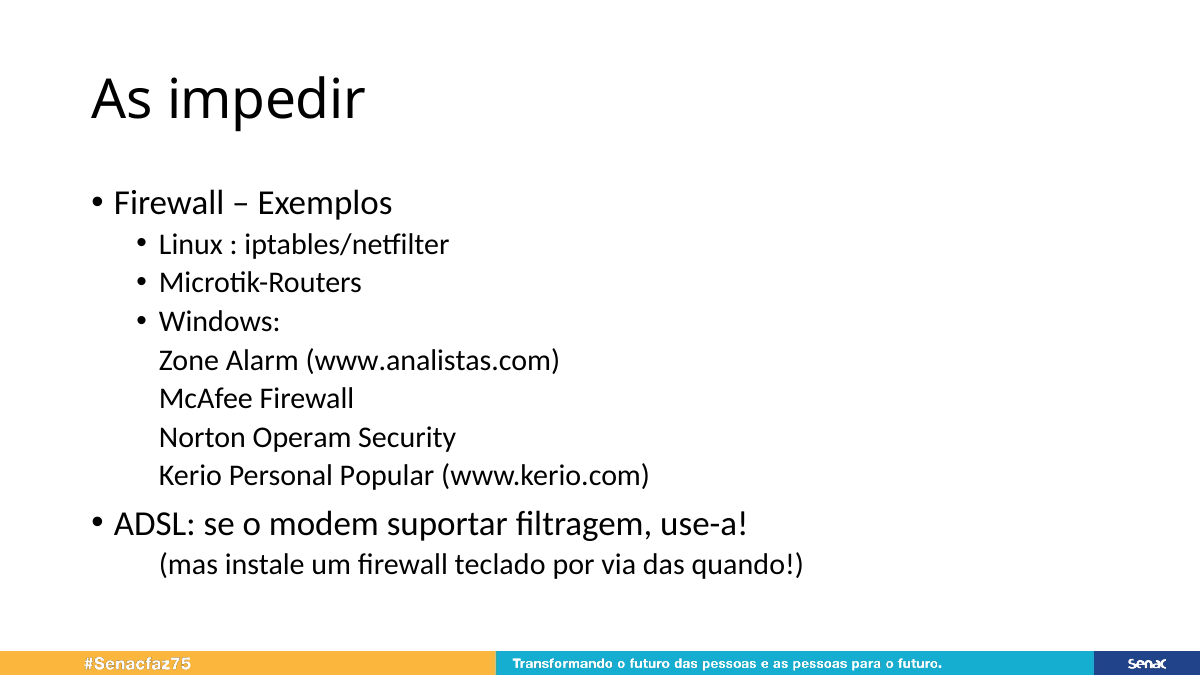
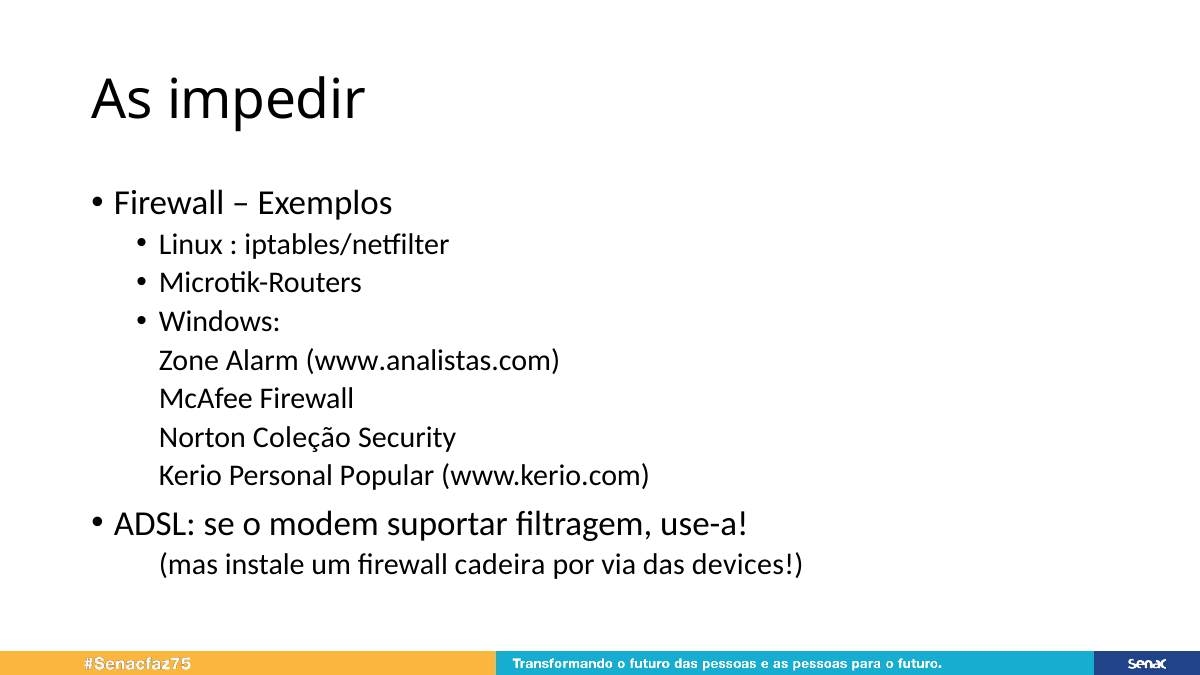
Operam: Operam -> Coleção (302, 437)
teclado: teclado -> cadeira (500, 565)
quando: quando -> devices (748, 565)
